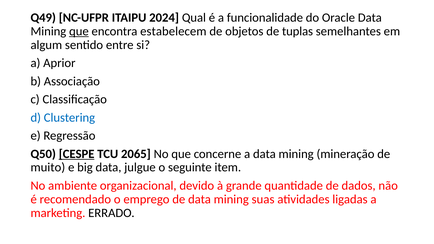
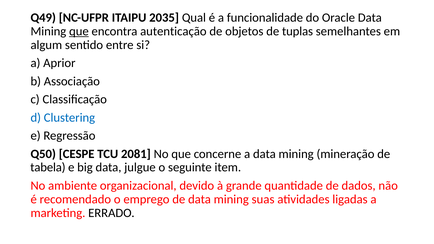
2024: 2024 -> 2035 (164, 18)
estabelecem: estabelecem -> autenticação (173, 31)
CESPE underline: present -> none (77, 154)
2065: 2065 -> 2081 (136, 154)
muito: muito -> tabela (48, 168)
